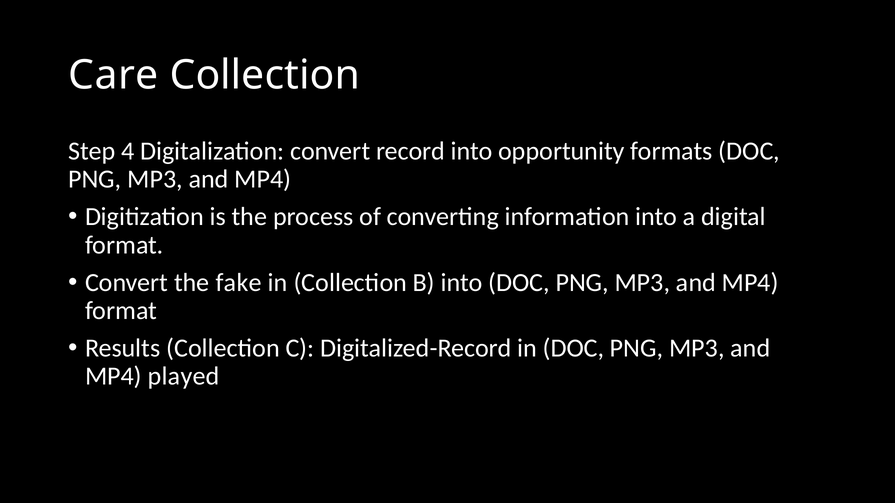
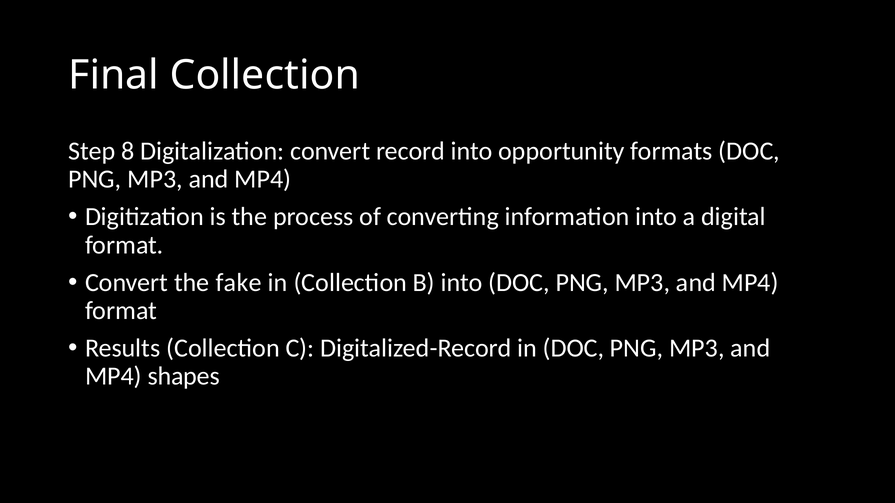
Care: Care -> Final (114, 75)
4: 4 -> 8 (128, 151)
played: played -> shapes (184, 377)
